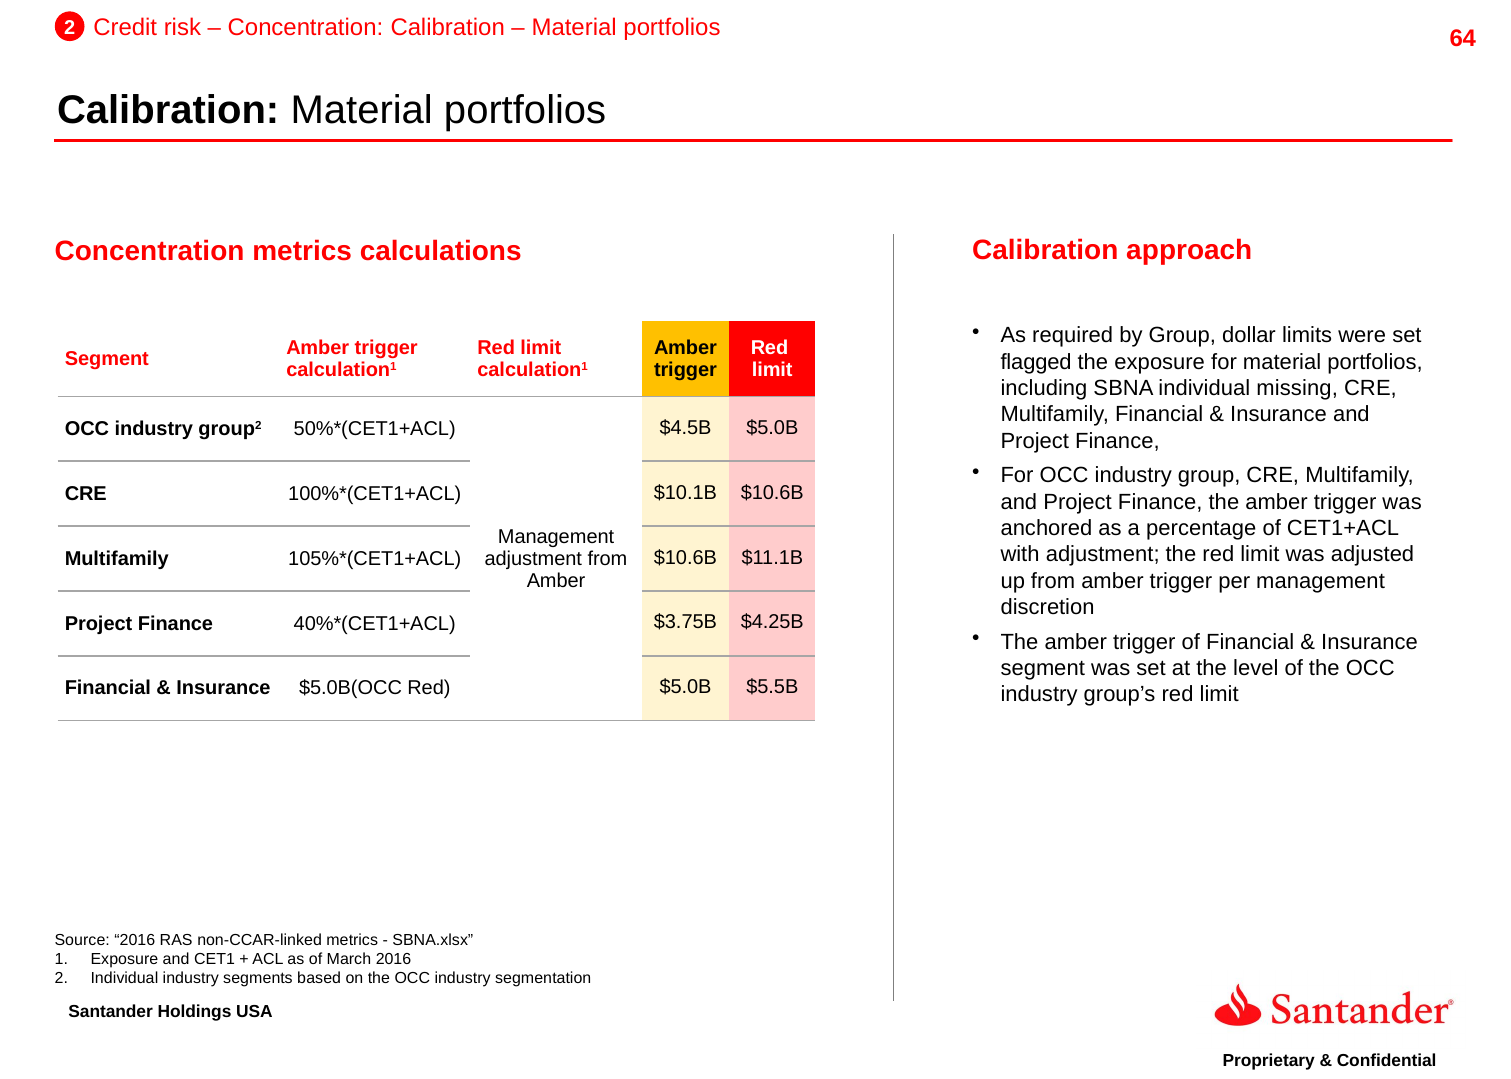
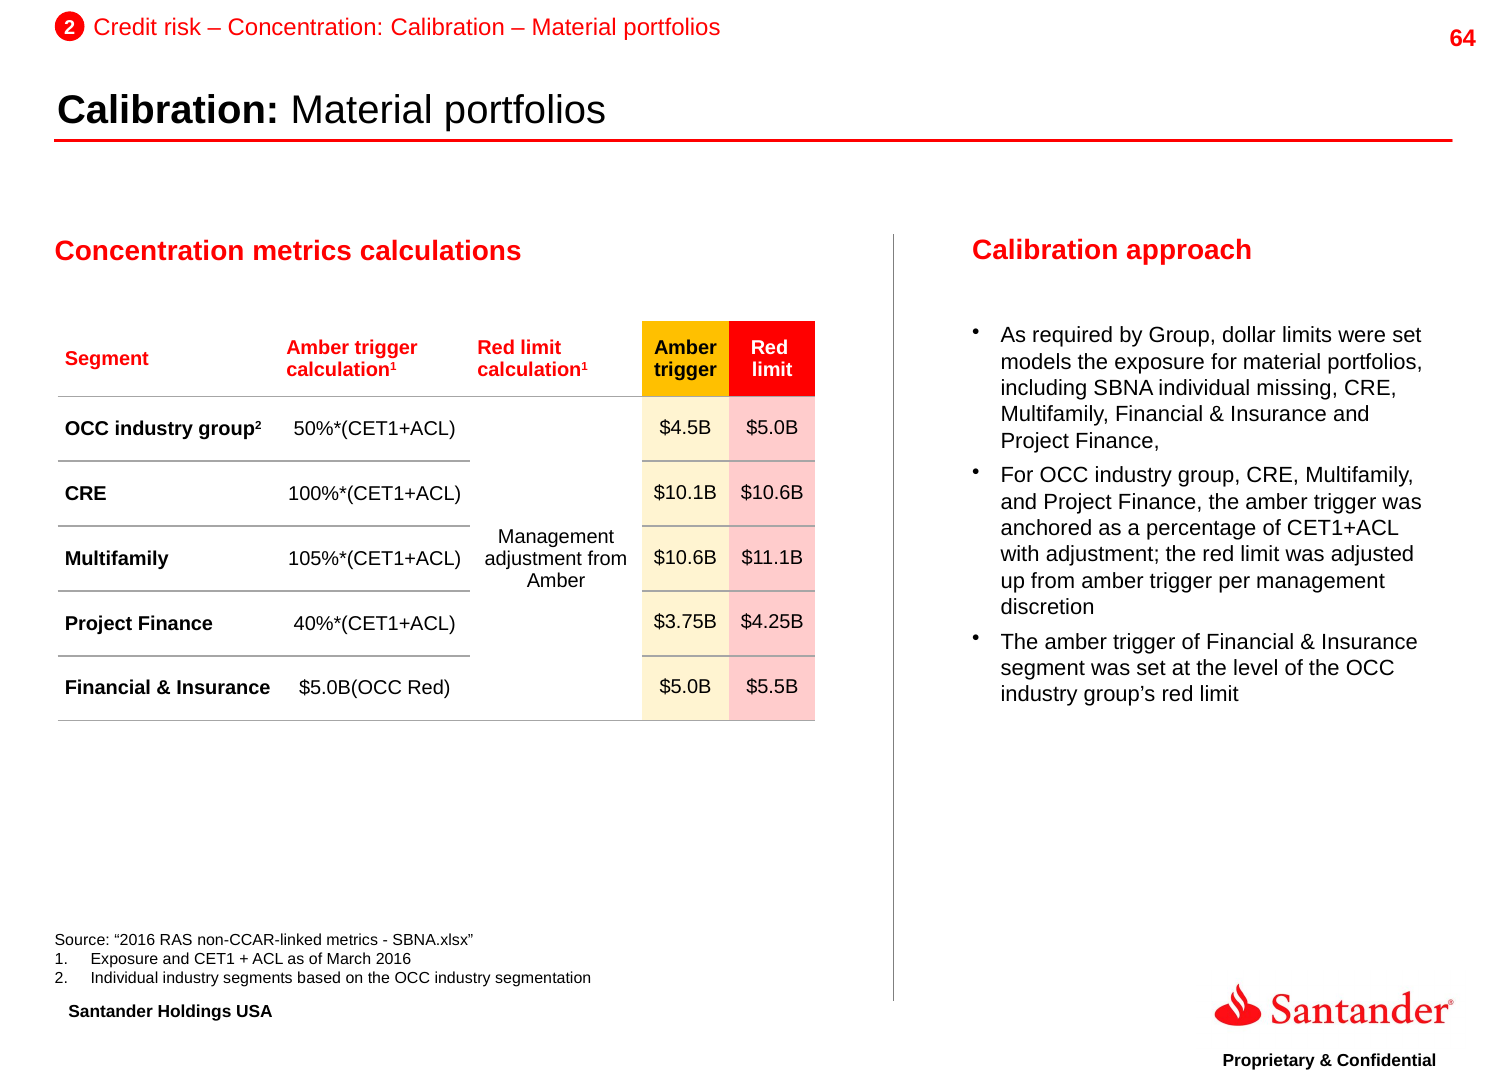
flagged: flagged -> models (1036, 362)
